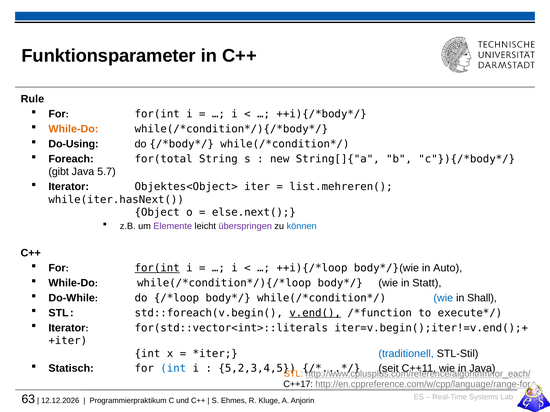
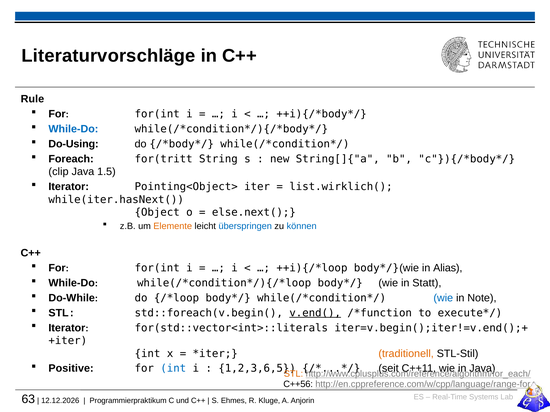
Funktionsparameter: Funktionsparameter -> Literaturvorschläge (109, 56)
While-Do colour: orange -> blue (73, 129)
for(total: for(total -> for(tritt (164, 159)
gibt: gibt -> clip (59, 172)
5.7: 5.7 -> 1.5 (106, 172)
Objektes<Object>: Objektes<Object> -> Pointing<Object> (186, 187)
list.mehreren(: list.mehreren( -> list.wirklich( (341, 187)
Elemente colour: purple -> orange (173, 226)
überspringen colour: purple -> blue (245, 226)
for(int underline: present -> none (157, 268)
Auto: Auto -> Alias (448, 268)
Shall: Shall -> Note (482, 298)
traditionell colour: blue -> orange (406, 354)
Statisch: Statisch -> Positive (71, 369)
5,2,3,4,5: 5,2,3,4,5 -> 1,2,3,6,5 (257, 369)
C++17: C++17 -> C++56 (298, 385)
